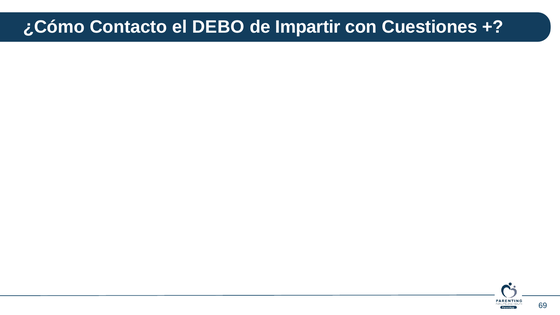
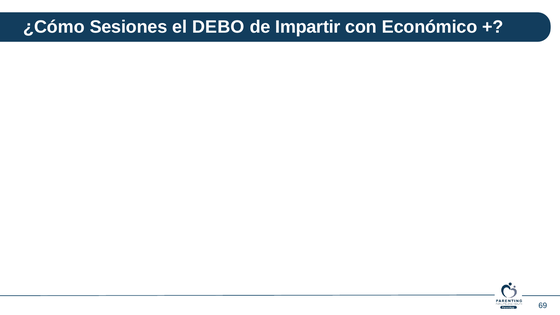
Contacto: Contacto -> Sesiones (128, 27)
Cuestiones: Cuestiones -> Económico (430, 27)
